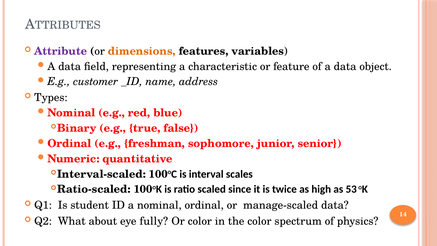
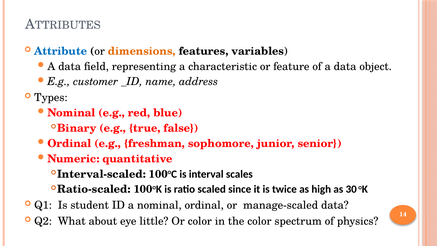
Attribute colour: purple -> blue (61, 51)
53: 53 -> 30 (351, 189)
fully: fully -> little (154, 221)
